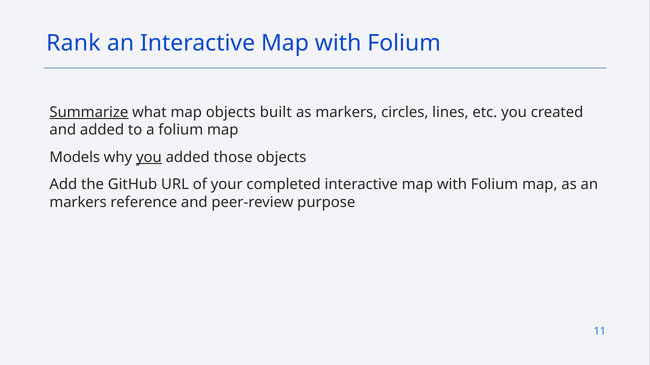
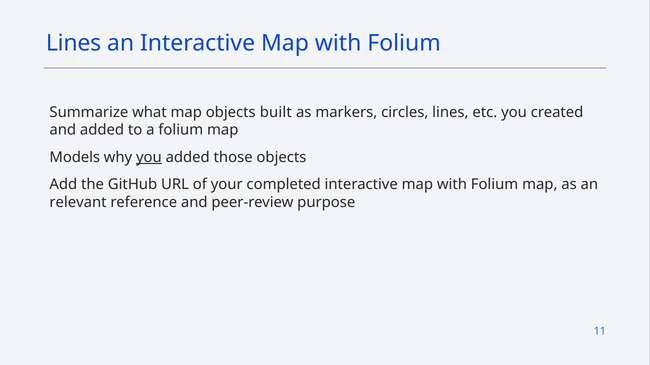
Rank: Rank -> Lines (74, 43)
Summarize underline: present -> none (89, 112)
markers: markers -> relevant (78, 203)
